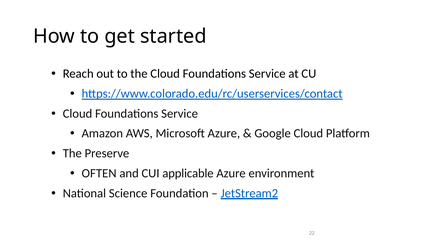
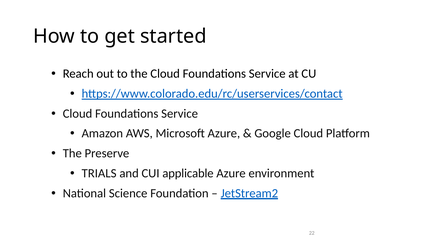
OFTEN: OFTEN -> TRIALS (99, 173)
